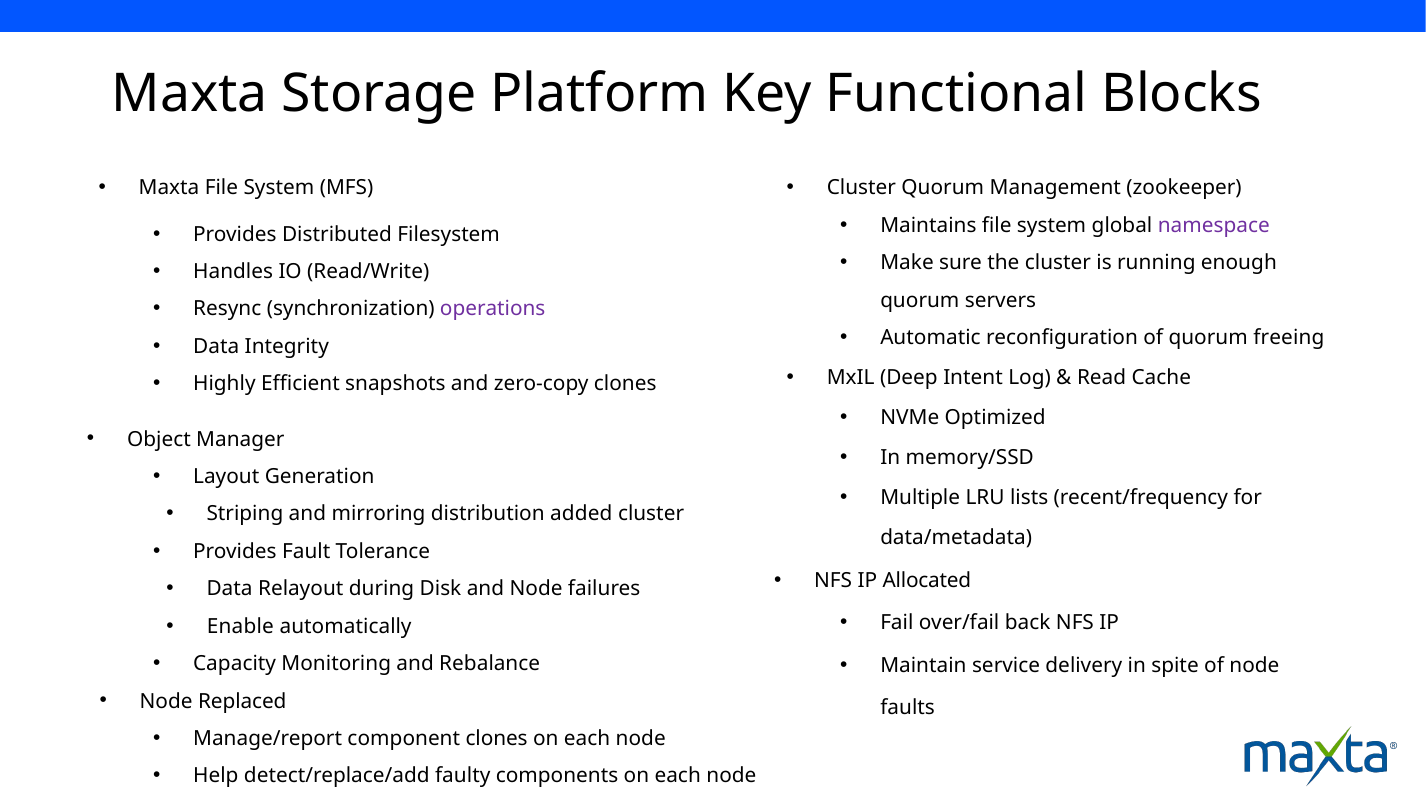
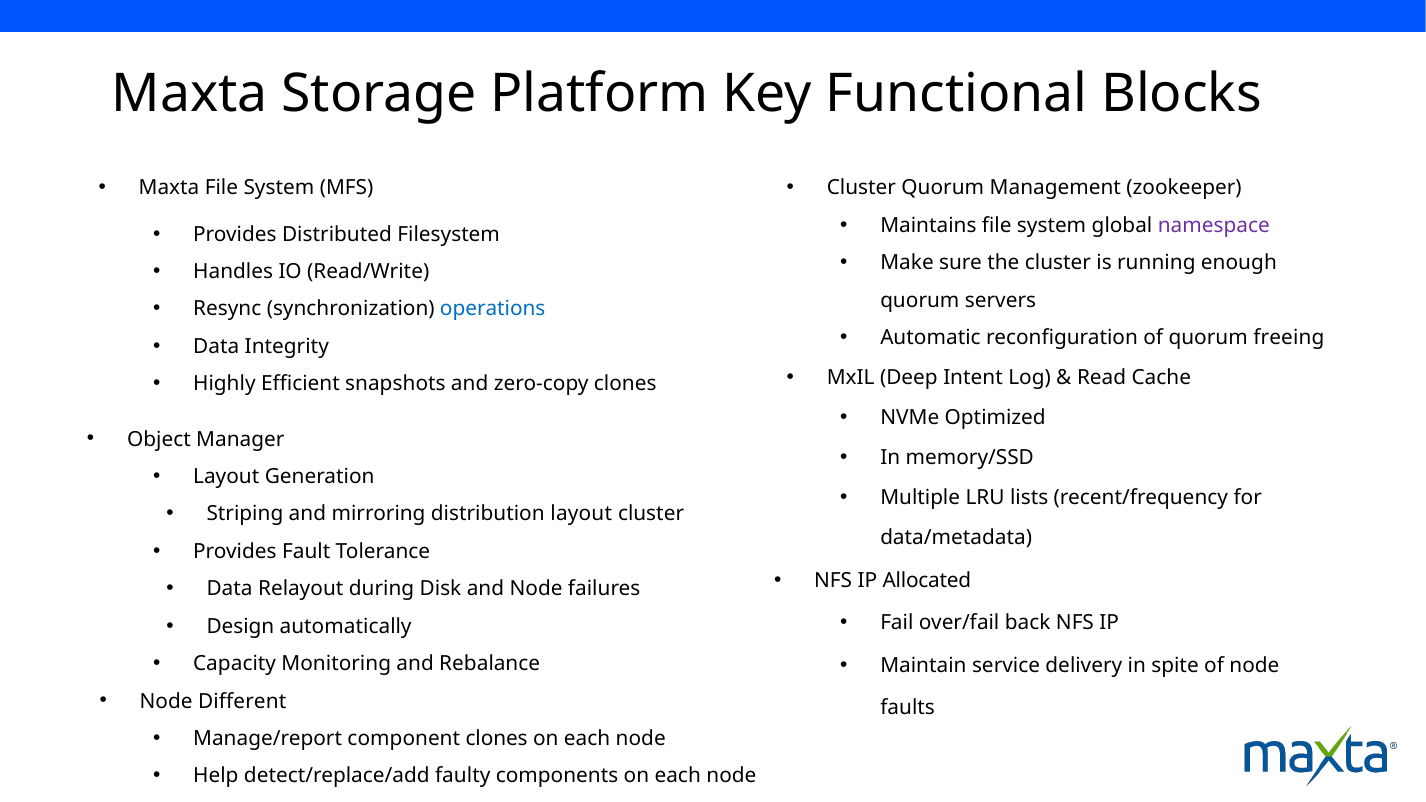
operations colour: purple -> blue (493, 309)
distribution added: added -> layout (581, 514)
Enable: Enable -> Design (240, 626)
Replaced: Replaced -> Different (242, 701)
